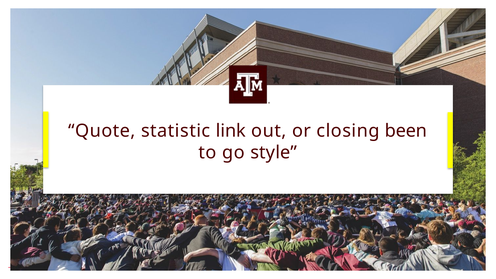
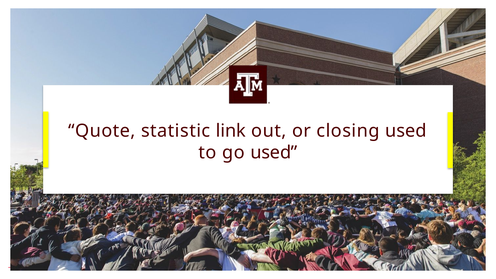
closing been: been -> used (406, 131)
go style: style -> used (274, 153)
